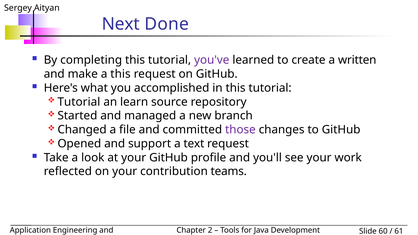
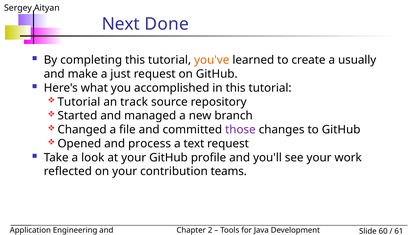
you've colour: purple -> orange (212, 60)
written: written -> usually (357, 60)
a this: this -> just (120, 74)
learn: learn -> track (134, 102)
support: support -> process (150, 144)
